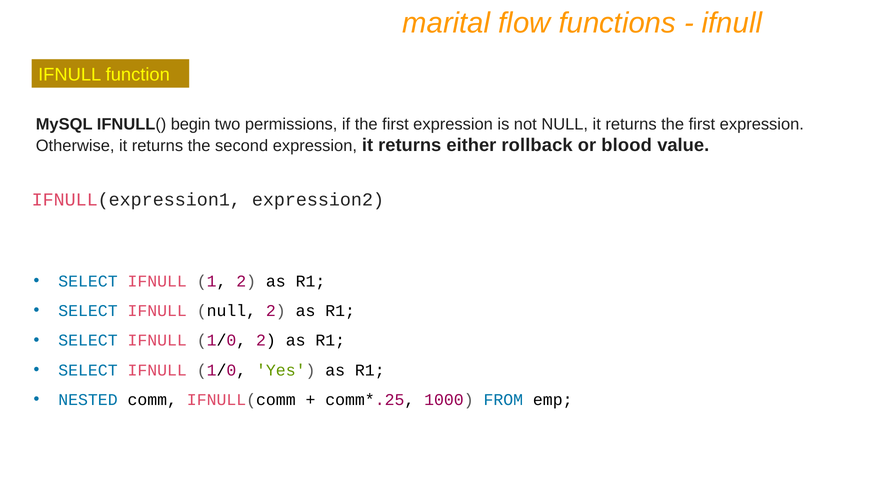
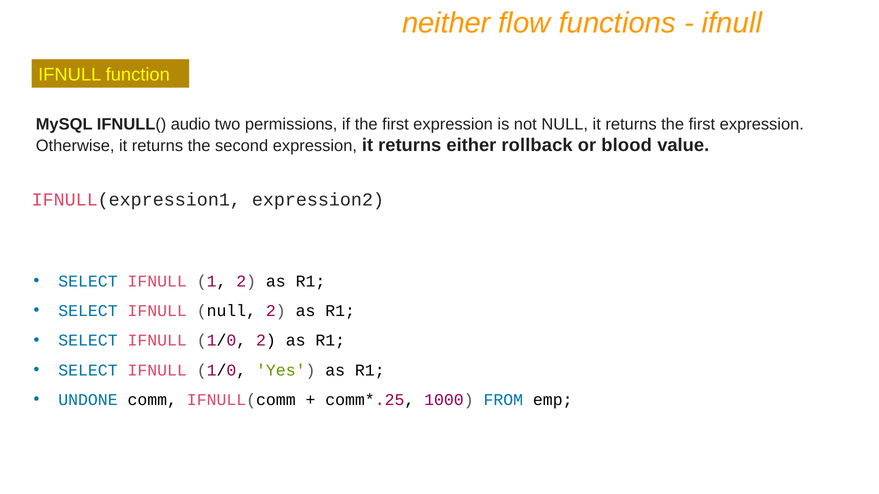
marital: marital -> neither (446, 23)
begin: begin -> audio (191, 124)
NESTED: NESTED -> UNDONE (88, 400)
